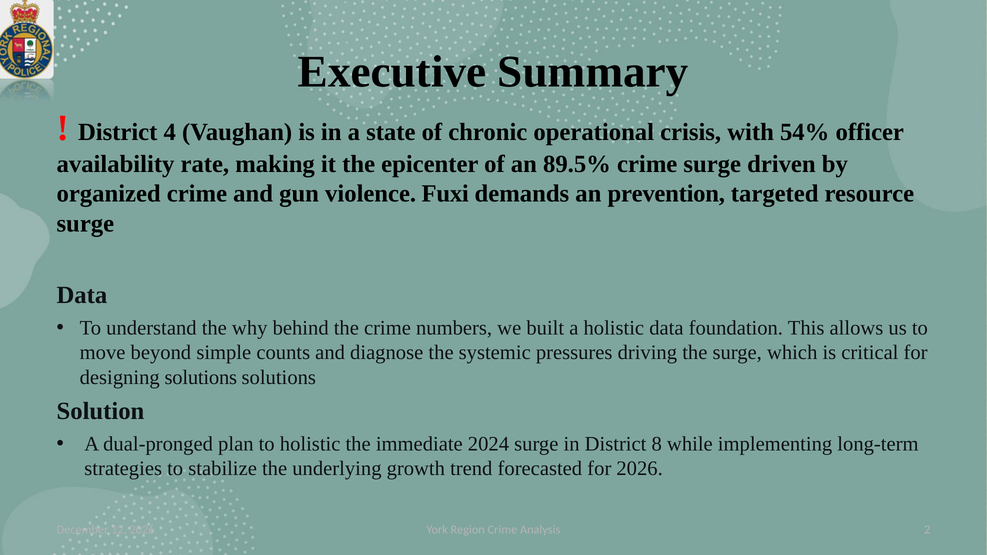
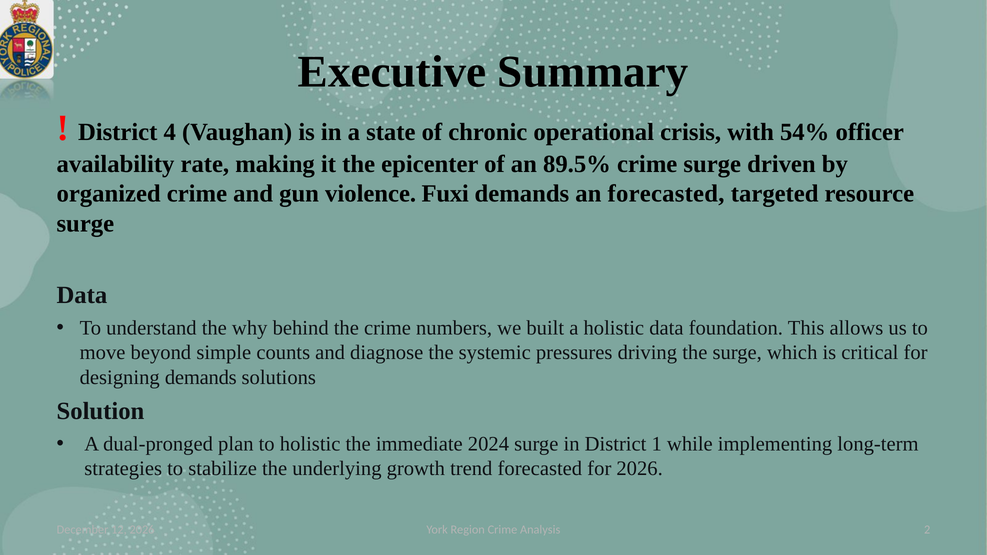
an prevention: prevention -> forecasted (666, 194)
designing solutions: solutions -> demands (201, 377)
8: 8 -> 1 (657, 444)
